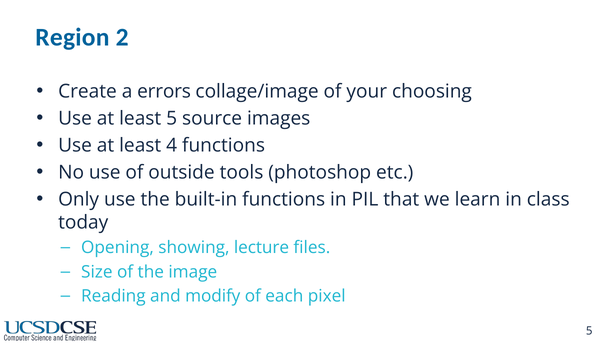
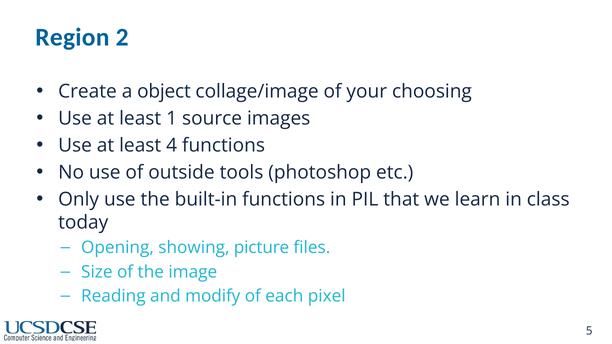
errors: errors -> object (164, 92)
least 5: 5 -> 1 (172, 119)
lecture: lecture -> picture (262, 248)
